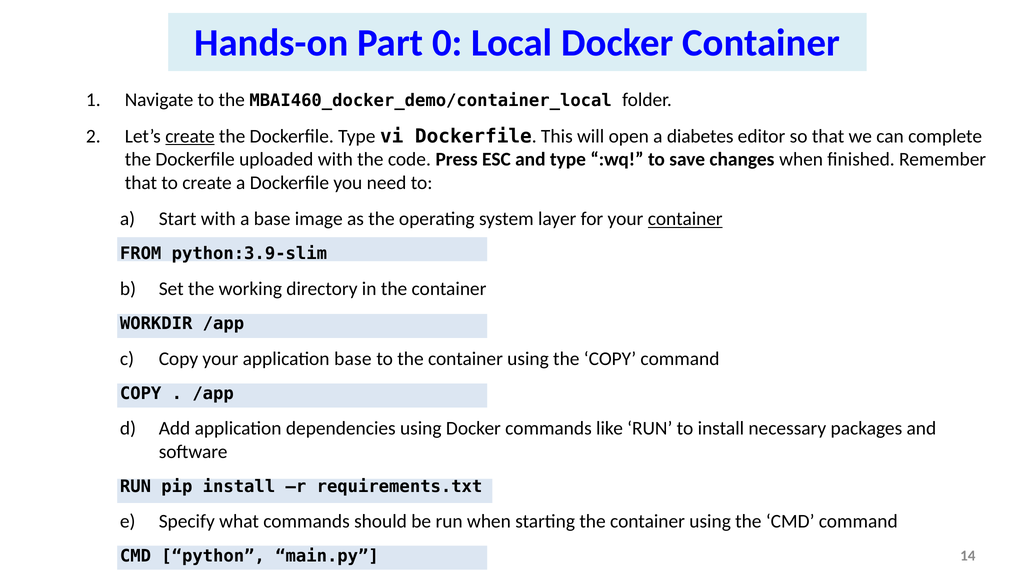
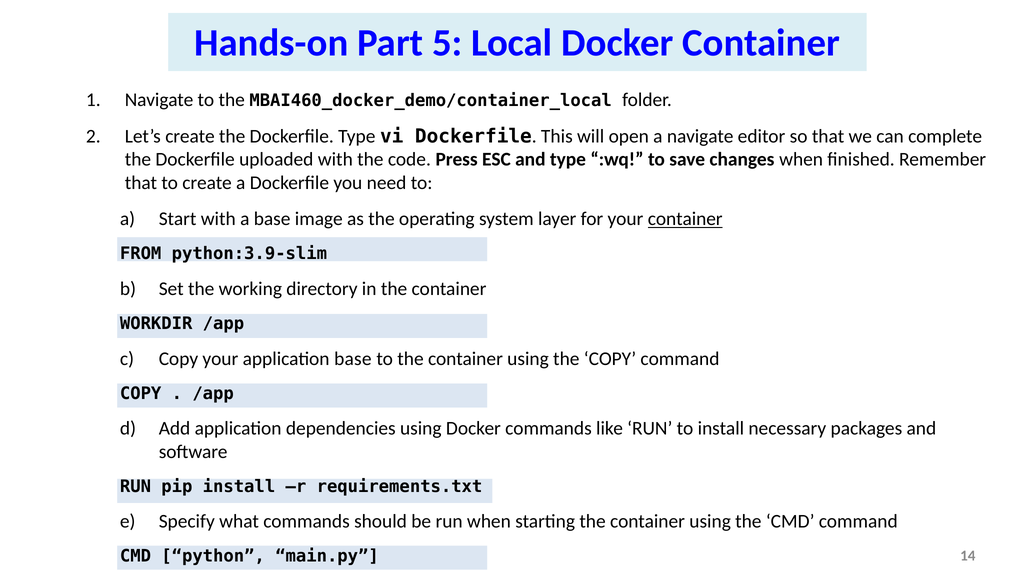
0: 0 -> 5 (447, 43)
create underline: present -> none (190, 136)
a diabetes: diabetes -> navigate (700, 136)
